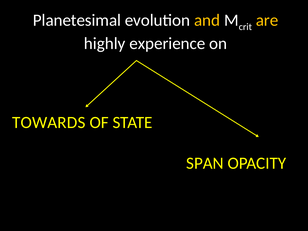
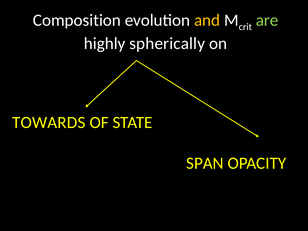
Planetesimal: Planetesimal -> Composition (77, 20)
are colour: yellow -> light green (267, 20)
experience: experience -> spherically (167, 43)
